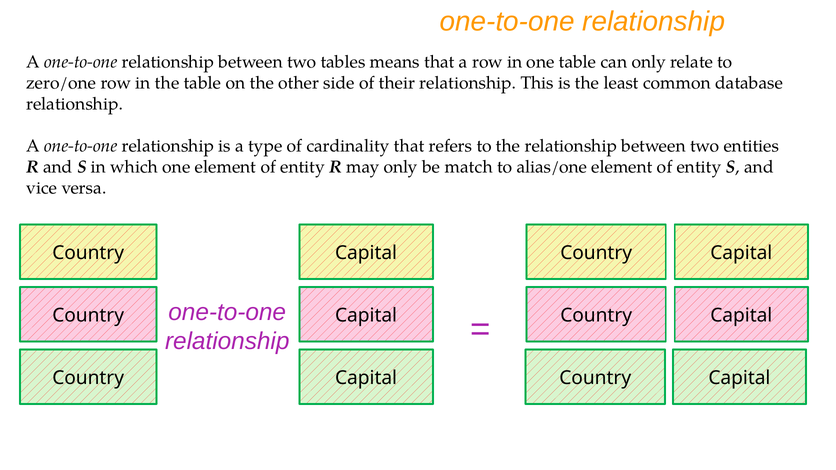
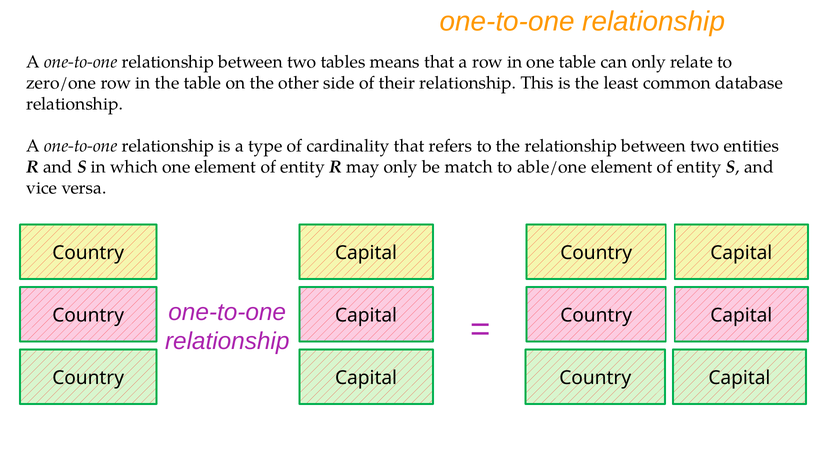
alias/one: alias/one -> able/one (552, 167)
